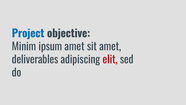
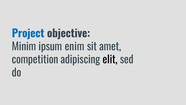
ipsum amet: amet -> enim (75, 47)
deliverables: deliverables -> competition (35, 60)
elit colour: red -> black (110, 60)
